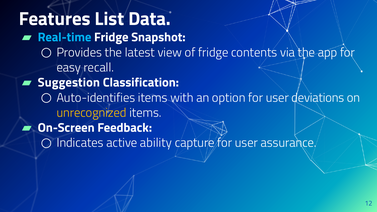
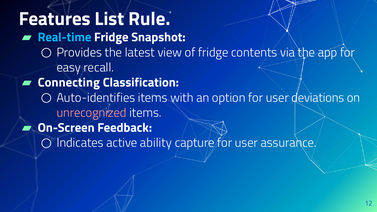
Data: Data -> Rule (149, 19)
Suggestion: Suggestion -> Connecting (69, 83)
unrecognized colour: yellow -> pink (92, 113)
